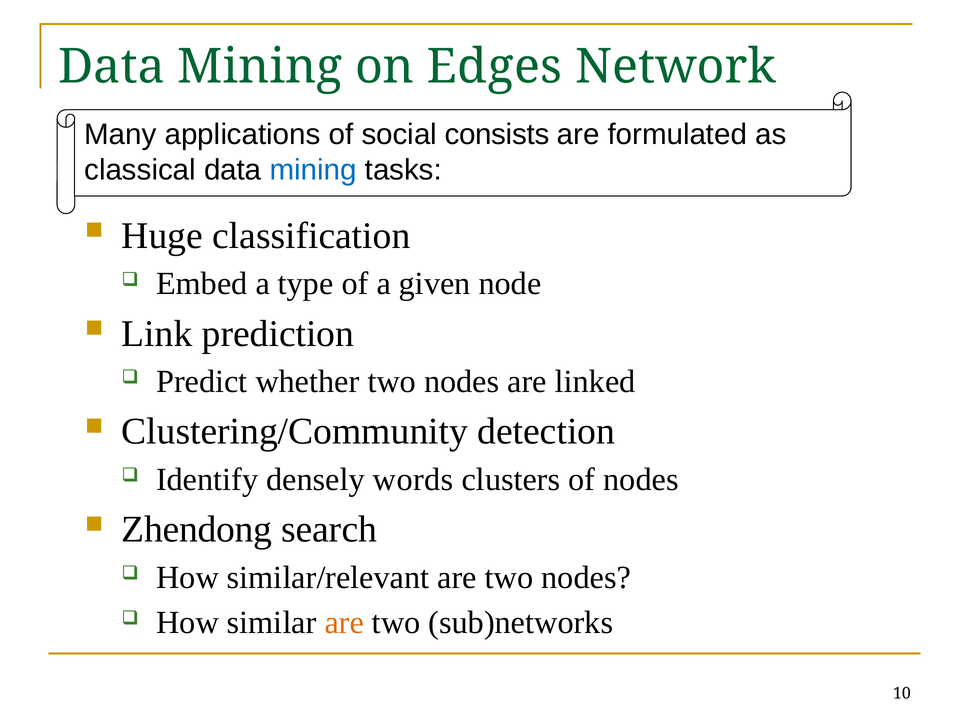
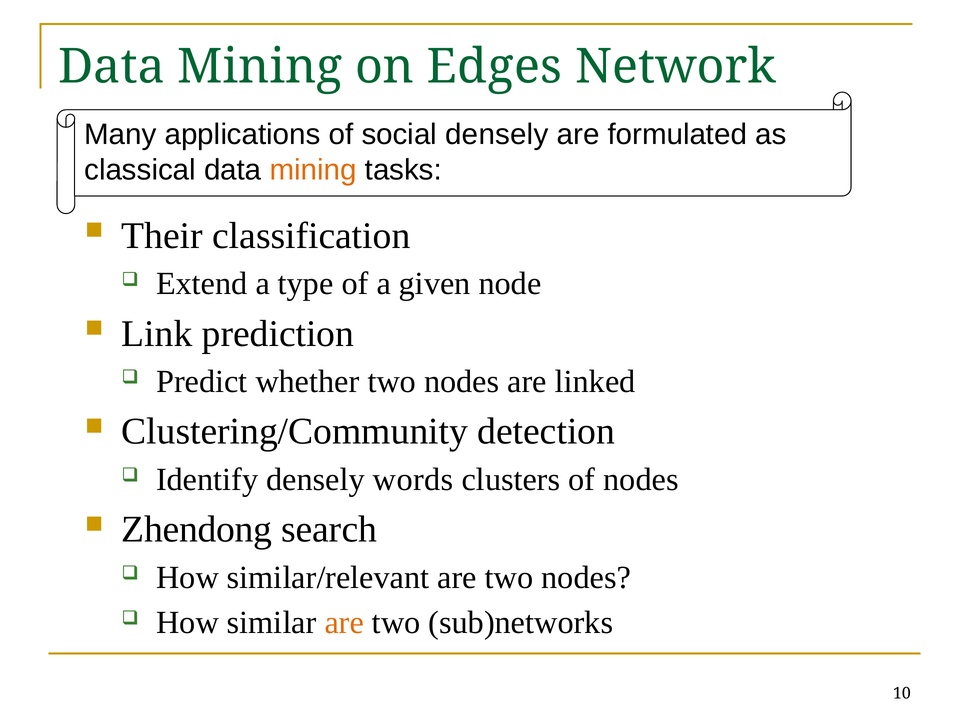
social consists: consists -> densely (497, 135)
mining colour: blue -> orange (313, 170)
Huge: Huge -> Their (162, 236)
Embed: Embed -> Extend (202, 284)
